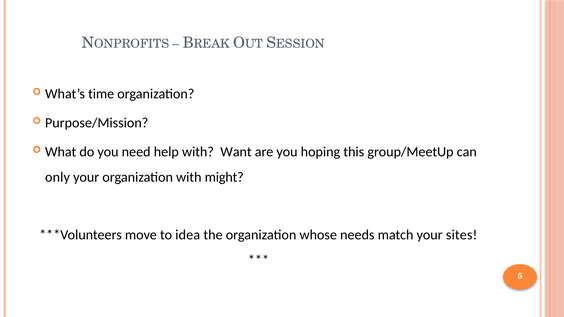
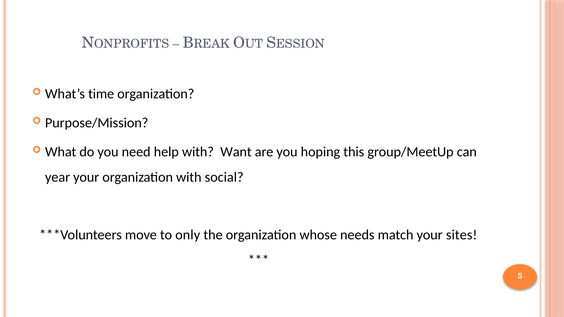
only: only -> year (58, 177)
might: might -> social (224, 177)
idea: idea -> only (188, 235)
